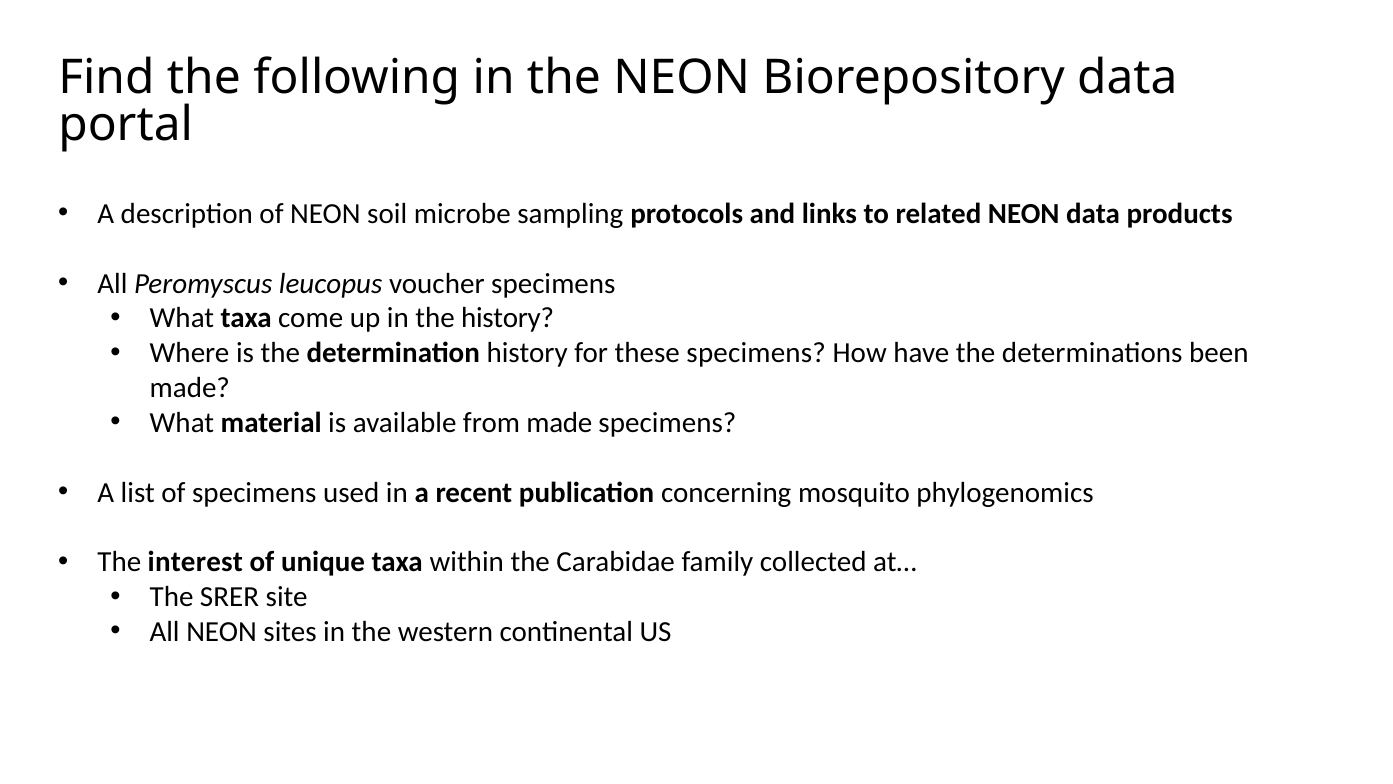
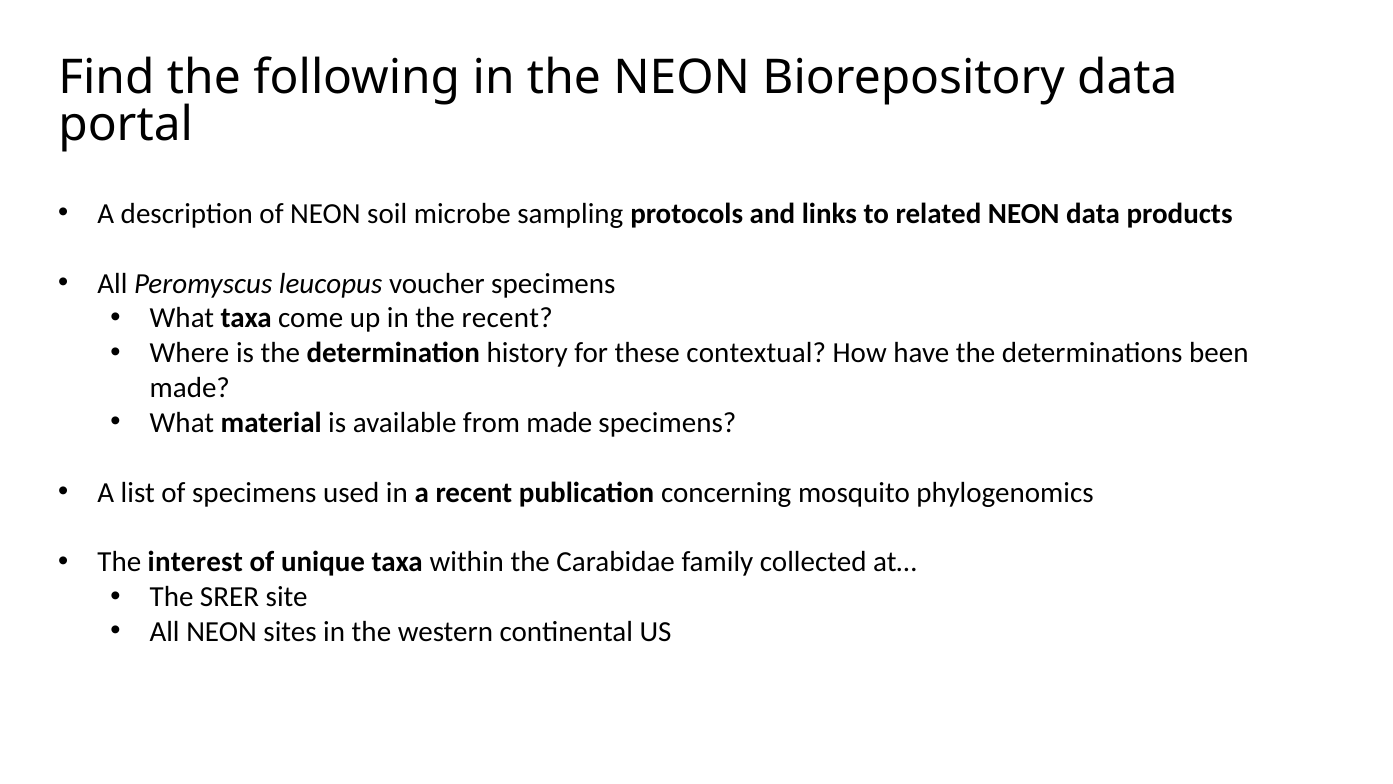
the history: history -> recent (507, 318)
these specimens: specimens -> contextual (756, 353)
